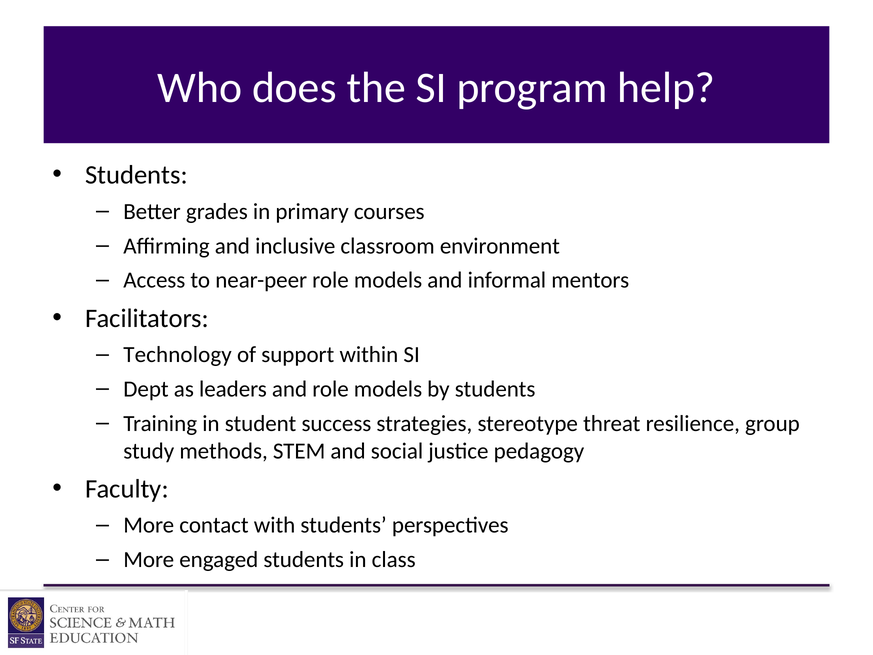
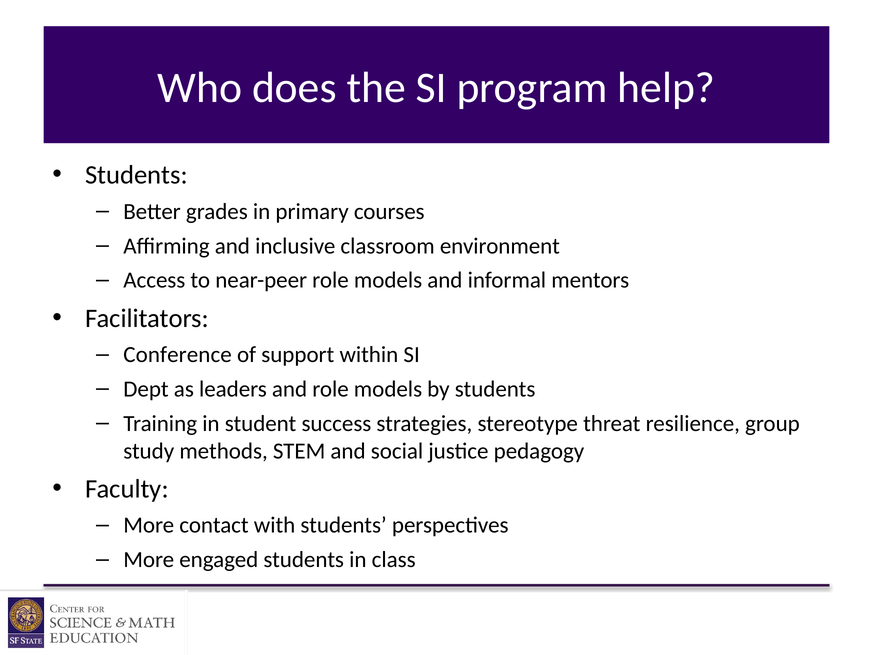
Technology: Technology -> Conference (178, 354)
